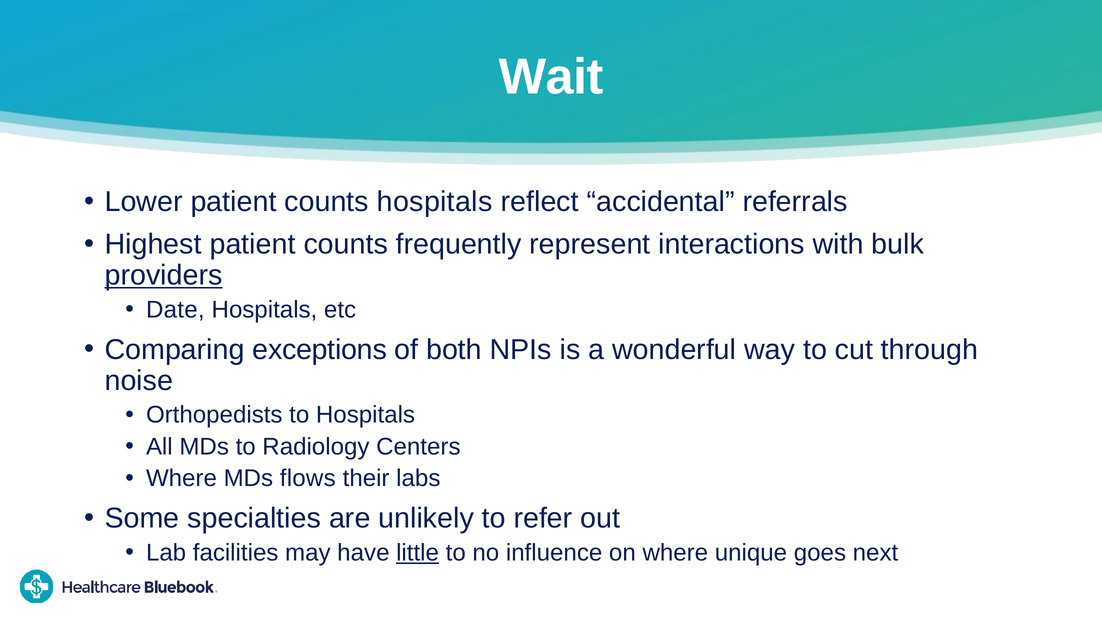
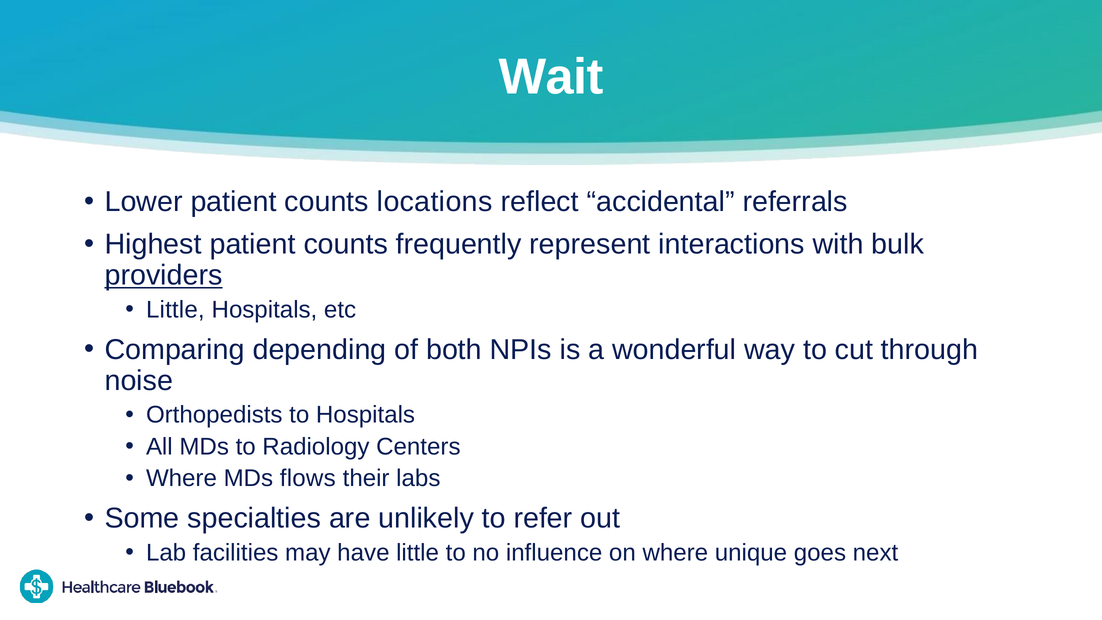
counts hospitals: hospitals -> locations (435, 202)
Date: Date -> Little (175, 310)
exceptions: exceptions -> depending (320, 350)
little underline: present -> none (418, 553)
